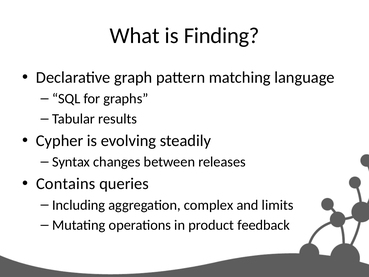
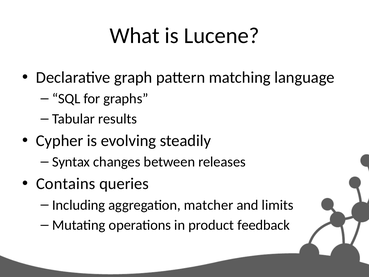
Finding: Finding -> Lucene (222, 36)
complex: complex -> matcher (209, 205)
